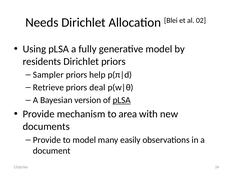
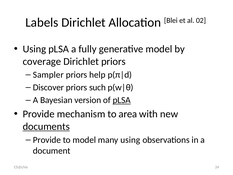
Needs: Needs -> Labels (42, 22)
residents: residents -> coverage (42, 61)
Retrieve: Retrieve -> Discover (48, 87)
deal: deal -> such (97, 87)
documents underline: none -> present (46, 126)
many easily: easily -> using (130, 140)
